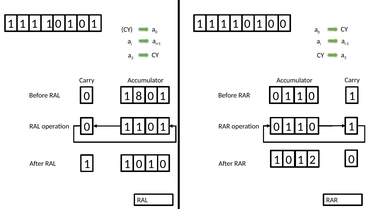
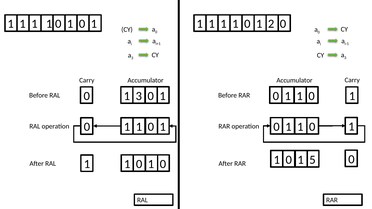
0: 0 -> 2 (271, 24)
1 8: 8 -> 3 (139, 96)
2: 2 -> 5 (313, 160)
